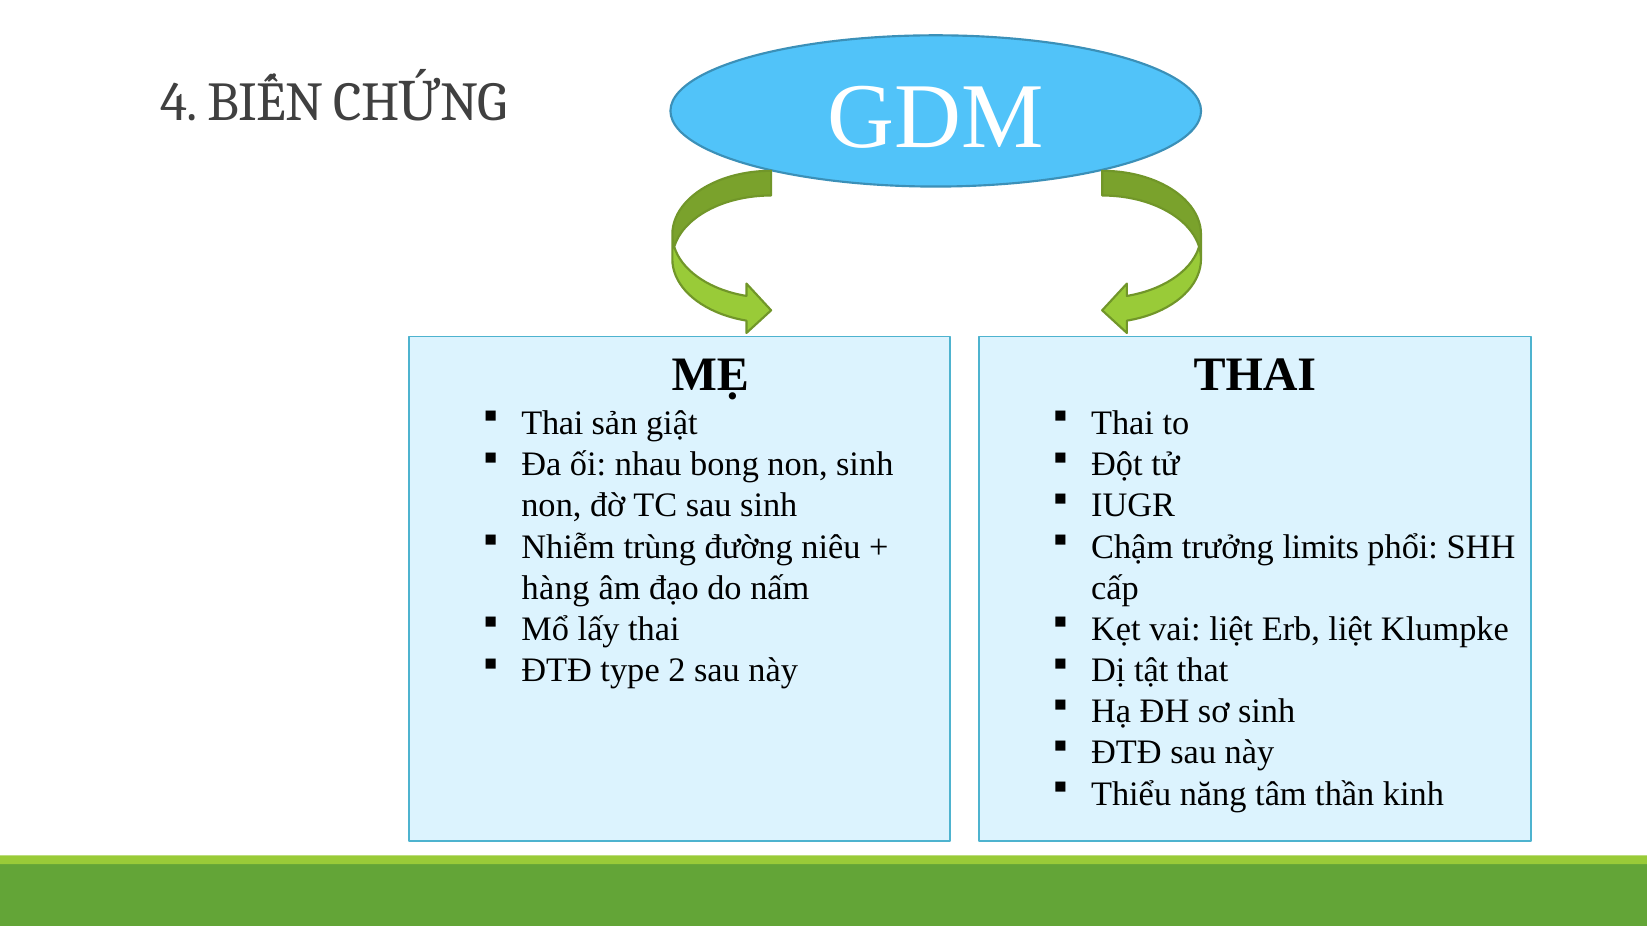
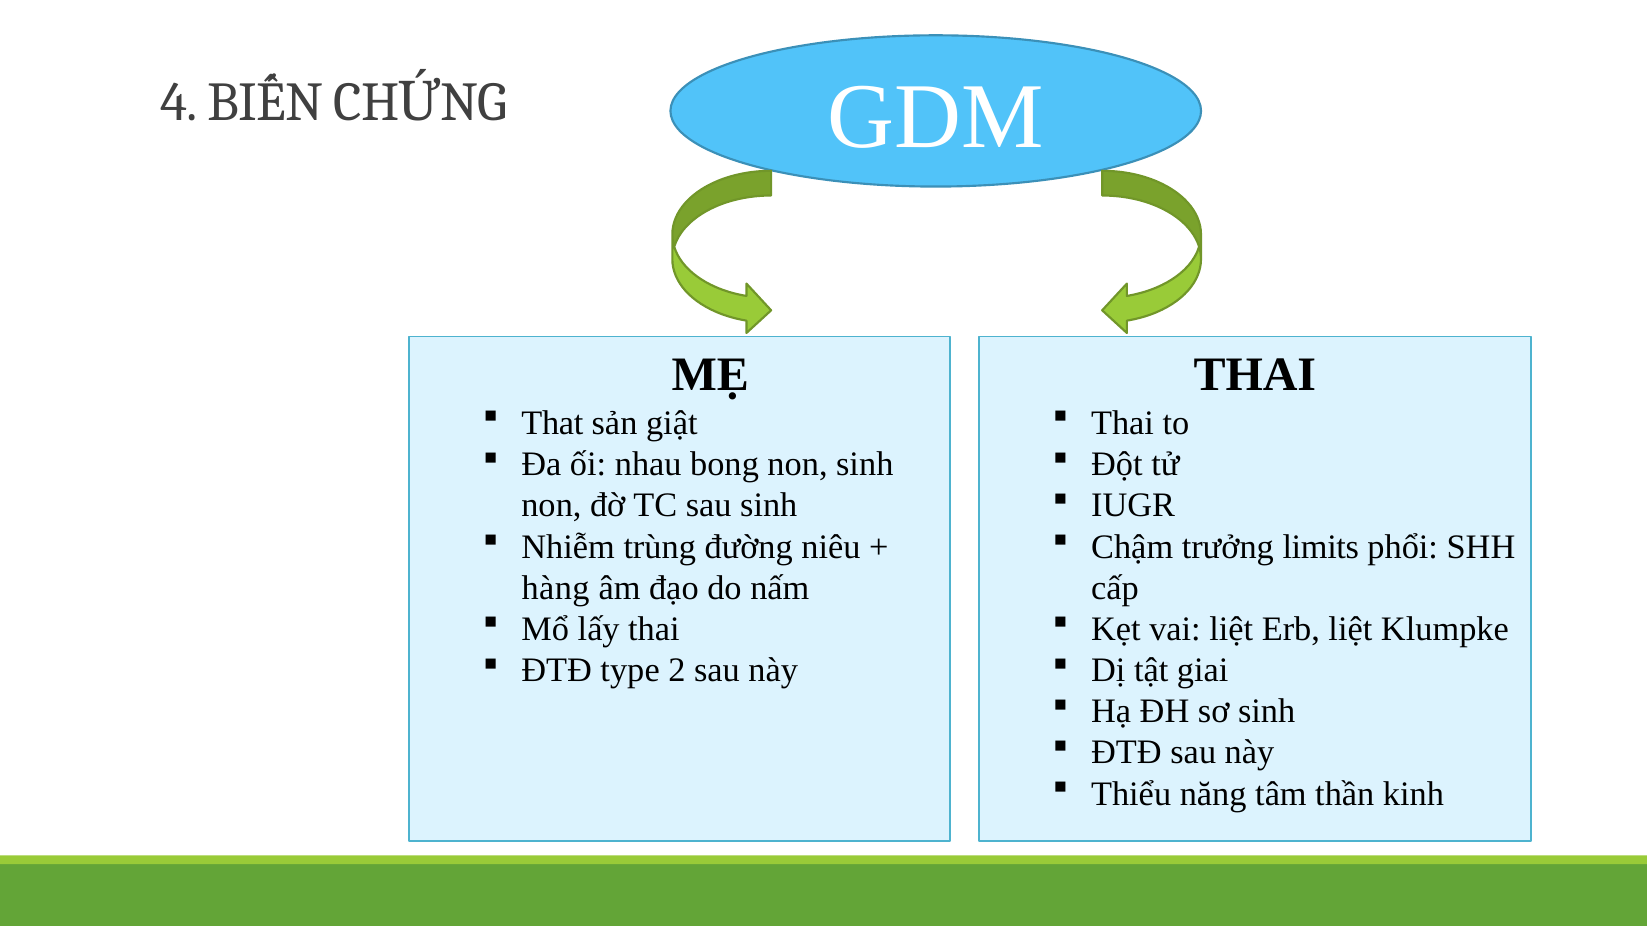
Thai: Thai -> That (552, 423)
that: that -> giai (1203, 671)
